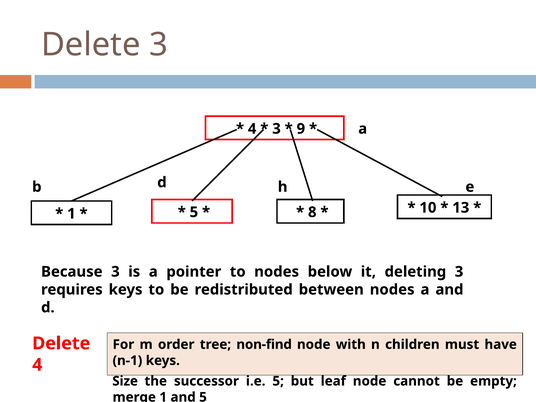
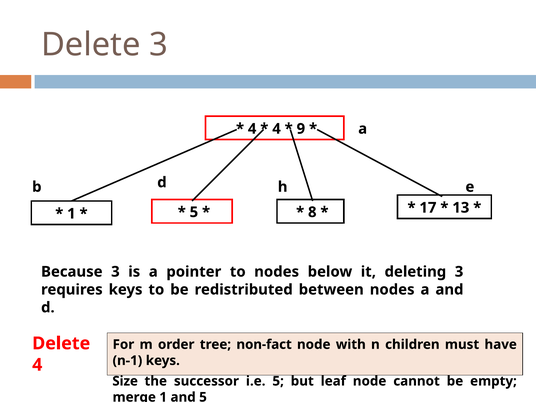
3: 3 -> 4 (277, 129)
10: 10 -> 17 (428, 208)
non-find: non-find -> non-fact (264, 344)
